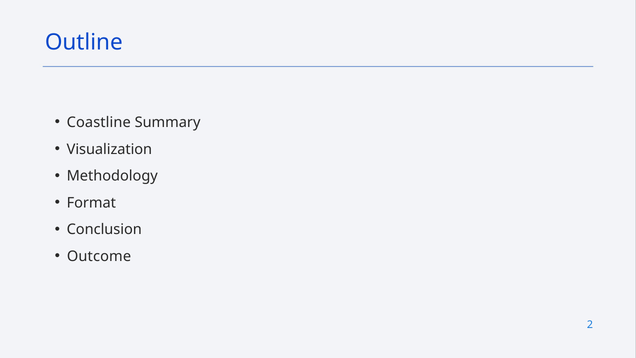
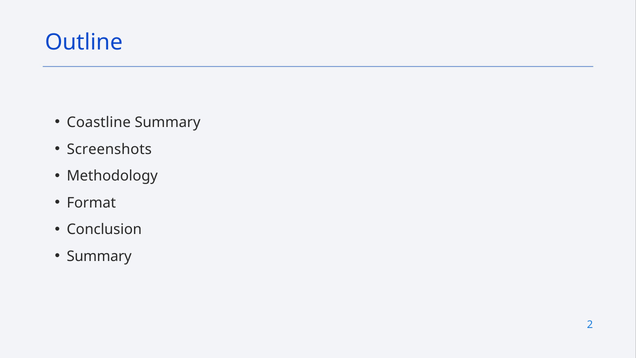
Visualization: Visualization -> Screenshots (109, 149)
Outcome: Outcome -> Summary (99, 256)
